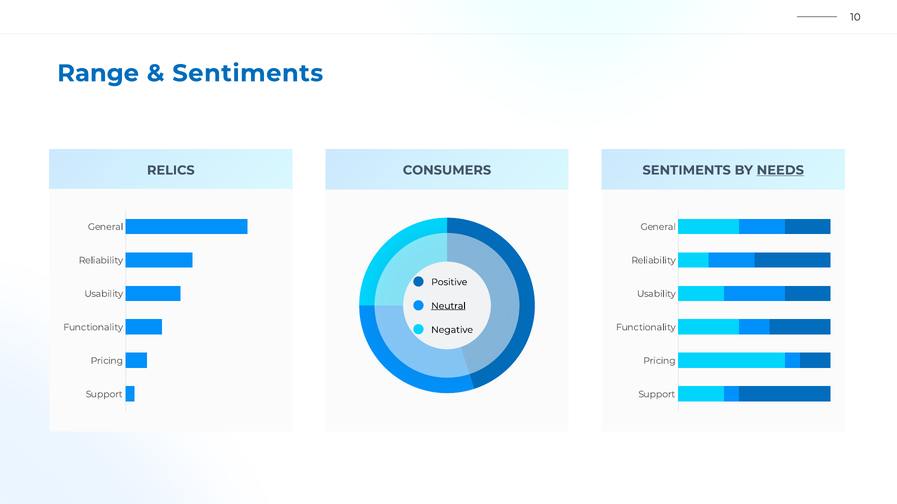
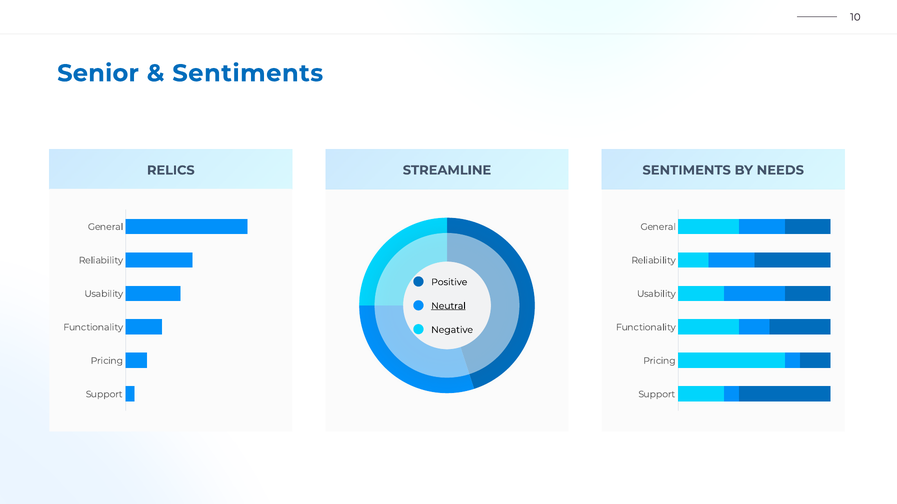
Range: Range -> Senior (98, 73)
CONSUMERS: CONSUMERS -> STREAMLINE (447, 170)
NEEDS underline: present -> none (780, 170)
